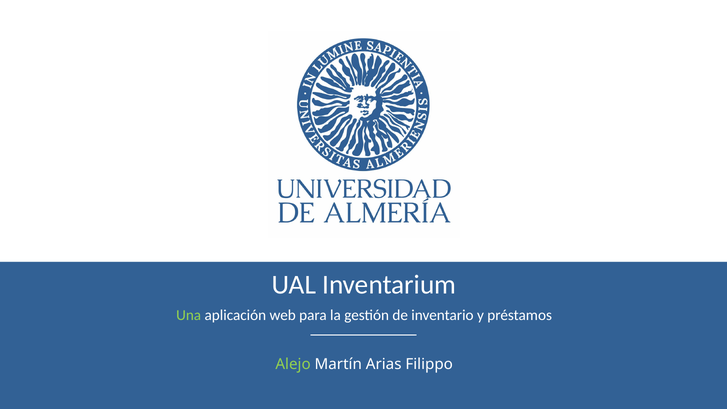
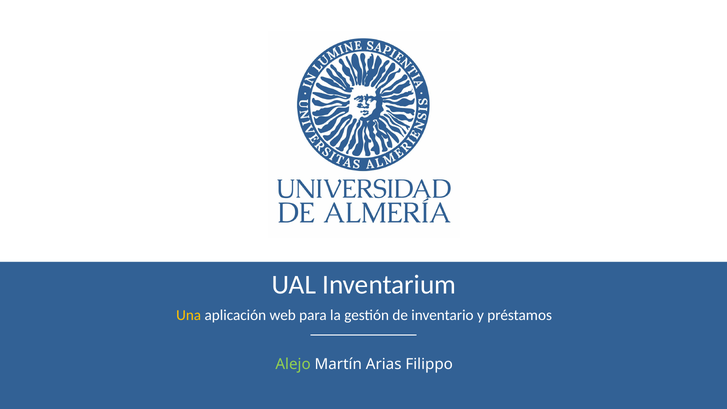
Una colour: light green -> yellow (189, 315)
